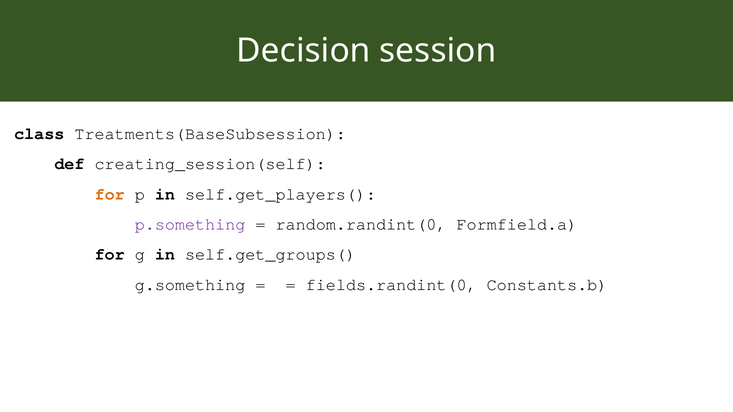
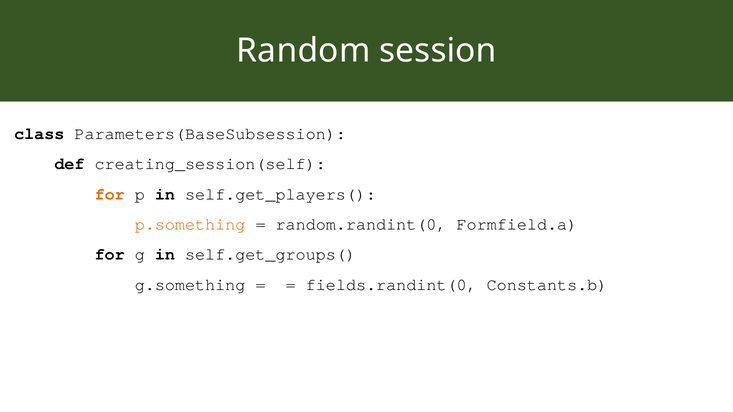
Decision: Decision -> Random (303, 51)
Treatments(BaseSubsession: Treatments(BaseSubsession -> Parameters(BaseSubsession (210, 134)
p.something colour: purple -> orange (190, 224)
